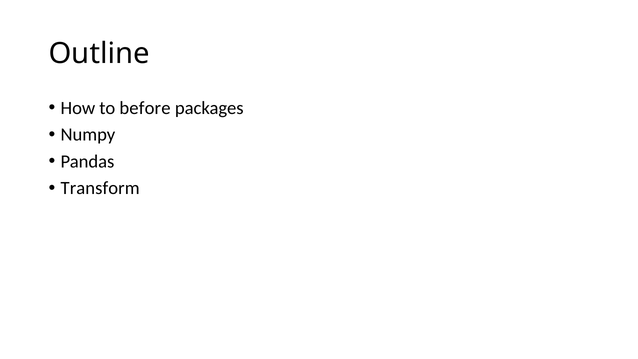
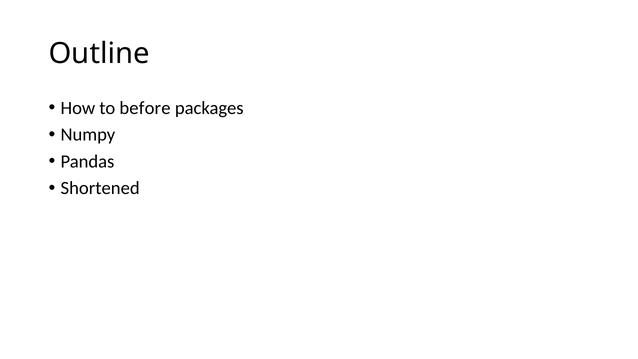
Transform: Transform -> Shortened (100, 188)
